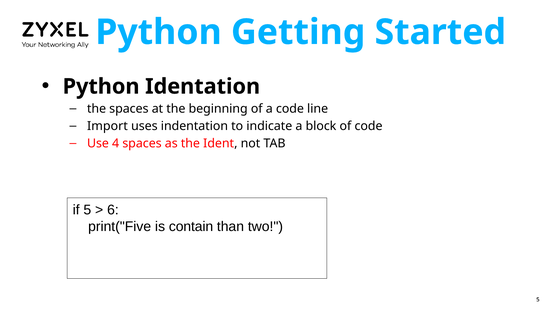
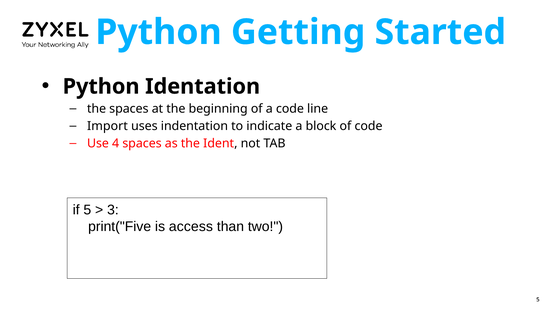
6: 6 -> 3 (113, 210)
contain: contain -> access (191, 227)
